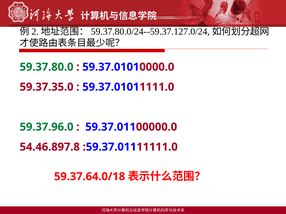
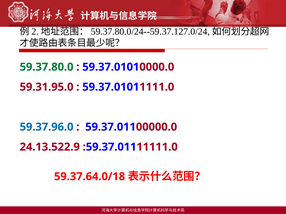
59.37.35.0: 59.37.35.0 -> 59.31.95.0 (47, 87)
59.37.96.0 colour: green -> blue (47, 127)
54.46.897.8: 54.46.897.8 -> 24.13.522.9 (50, 147)
